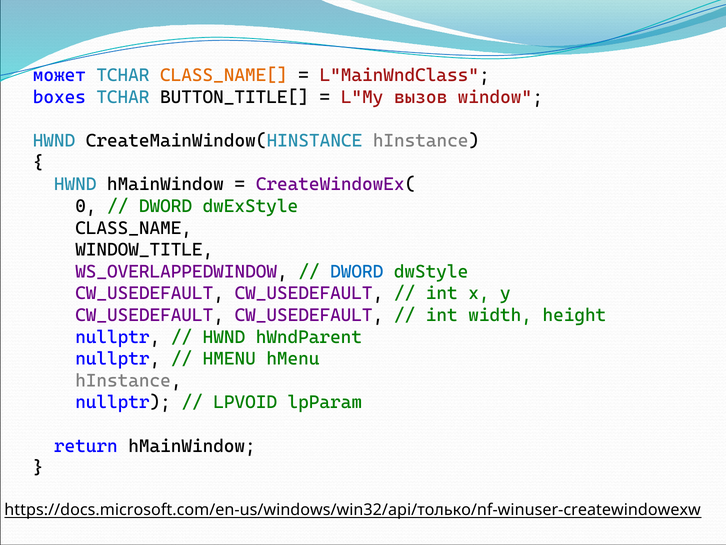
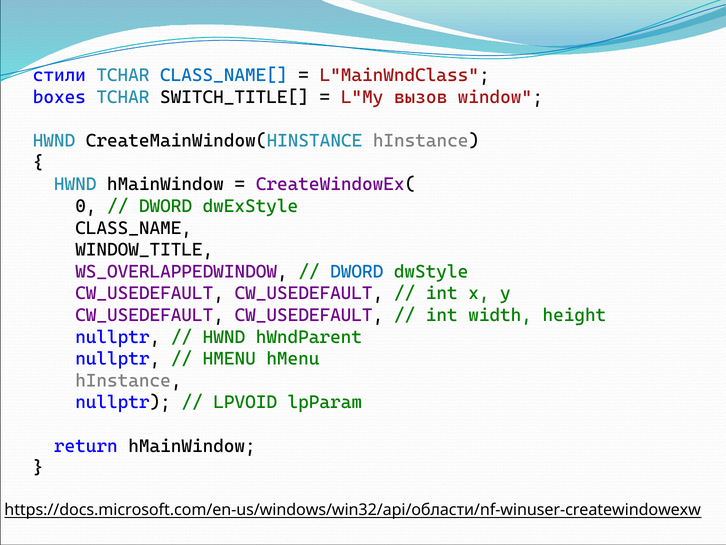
может: может -> стили (59, 75)
CLASS_NAME[ colour: orange -> blue (224, 75)
BUTTON_TITLE[: BUTTON_TITLE[ -> SWITCH_TITLE[ (234, 97)
https://docs.microsoft.com/en-us/windows/win32/api/только/nf-winuser-createwindowexw: https://docs.microsoft.com/en-us/windows/win32/api/только/nf-winuser-createwindowexw -> https://docs.microsoft.com/en-us/windows/win32/api/области/nf-winuser-createwindowexw (353, 510)
